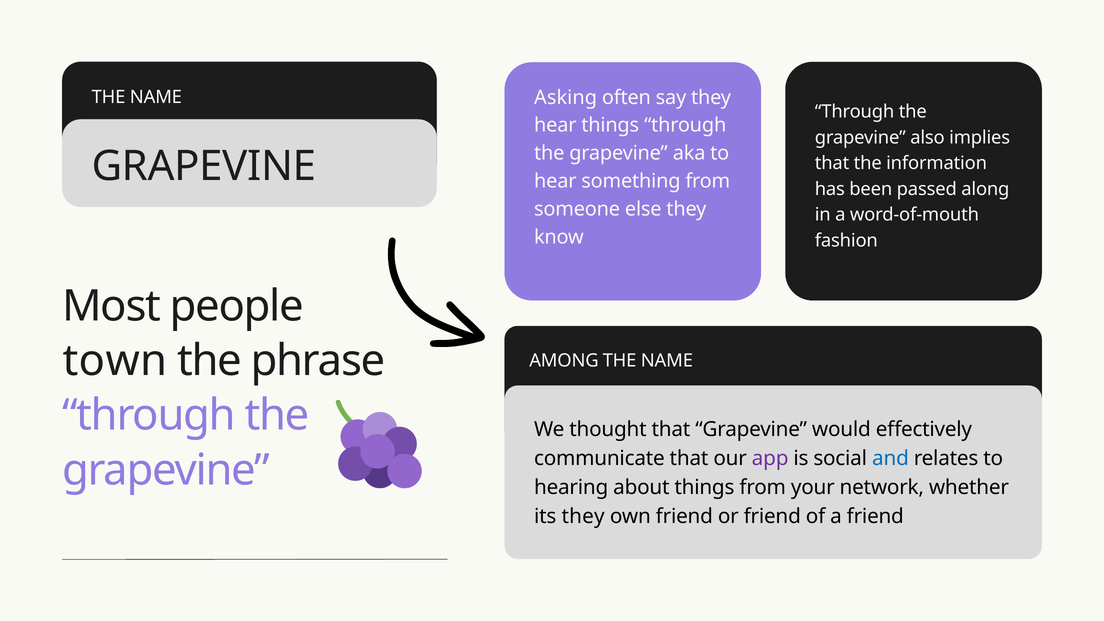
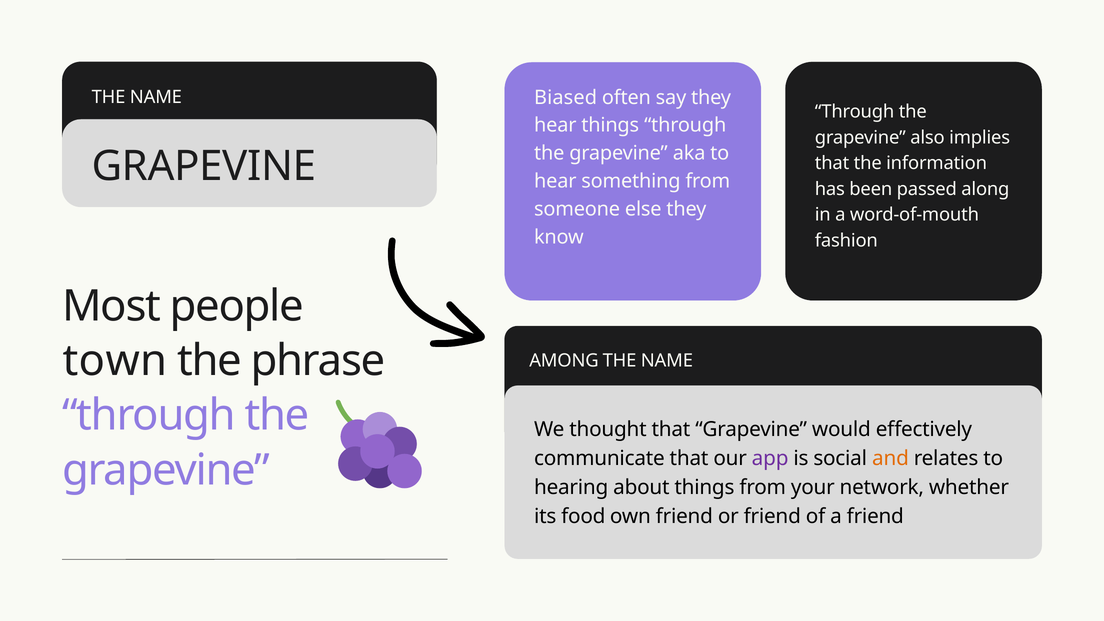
Asking: Asking -> Biased (566, 97)
and colour: blue -> orange (891, 459)
its they: they -> food (583, 517)
